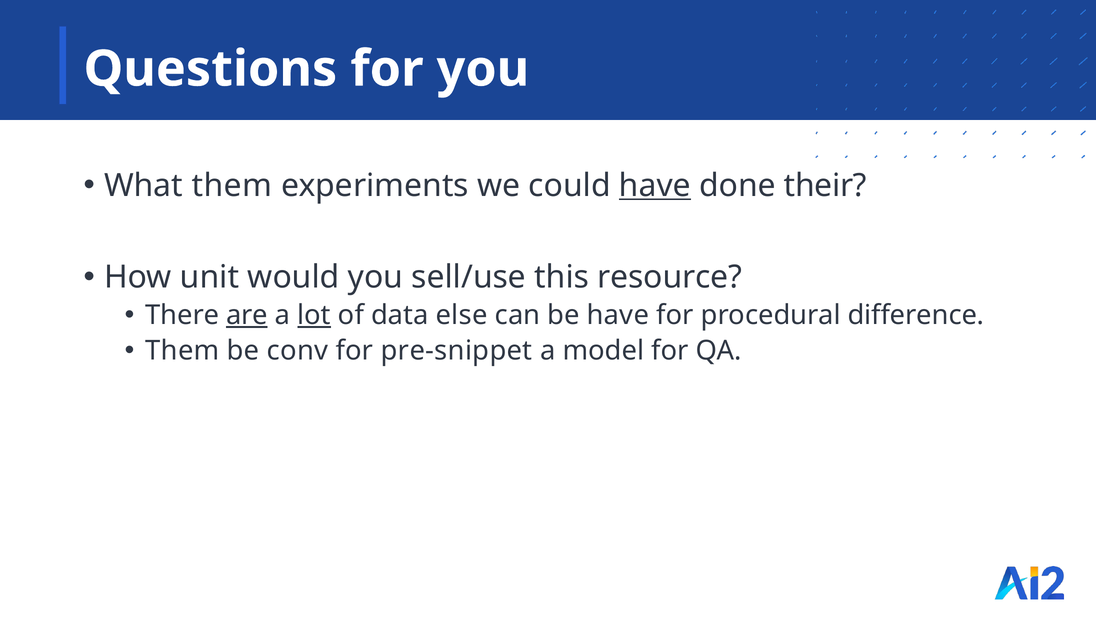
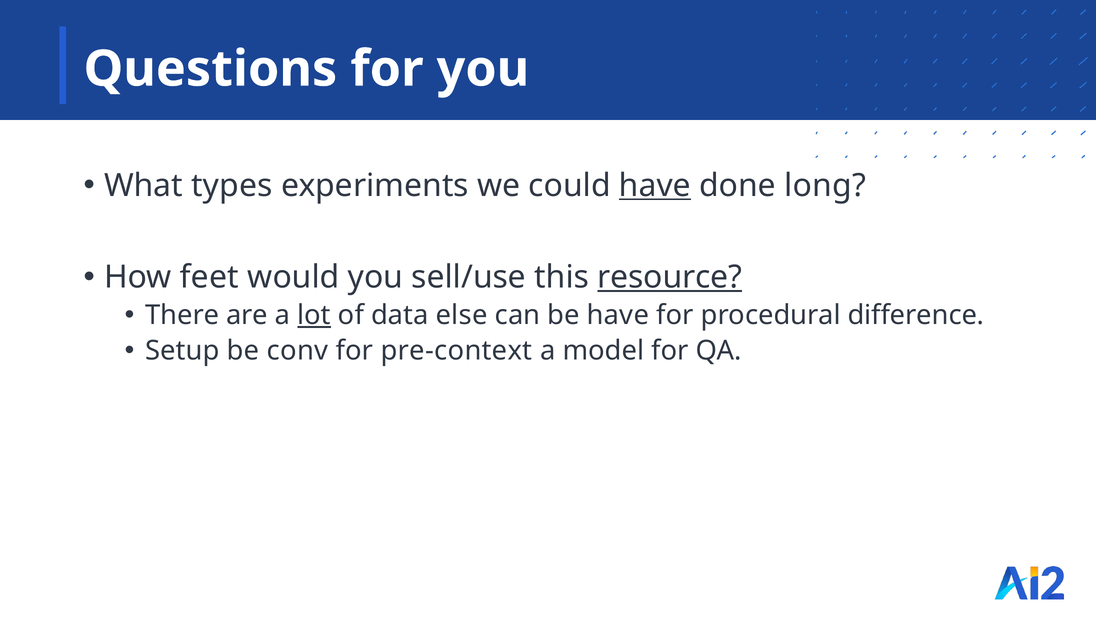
What them: them -> types (232, 185)
their: their -> long (825, 185)
unit: unit -> feet (209, 277)
resource underline: none -> present (670, 277)
are underline: present -> none (247, 315)
Them: Them -> Setup (182, 350)
pre-snippet: pre-snippet -> pre-context (457, 350)
